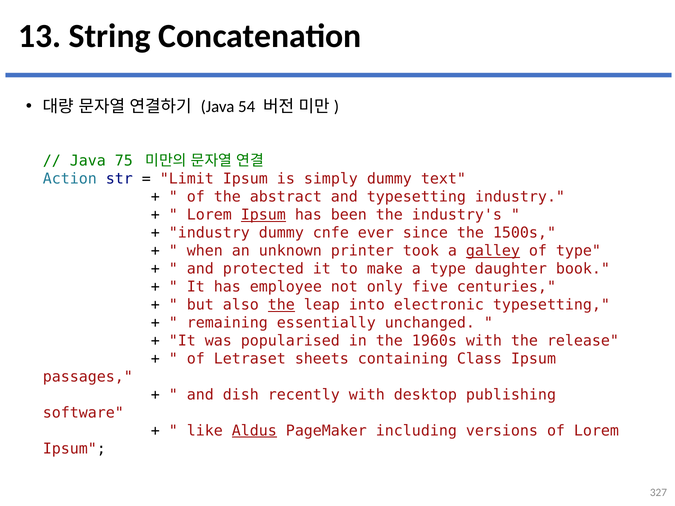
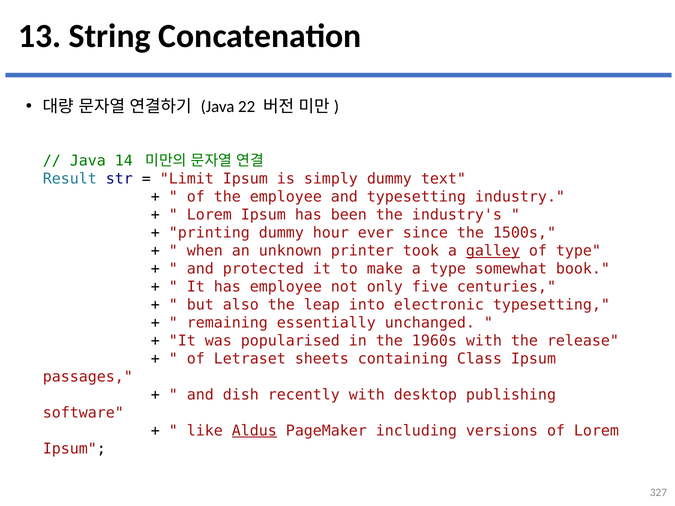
54: 54 -> 22 (247, 107)
75: 75 -> 14 (124, 161)
Action: Action -> Result (70, 179)
the abstract: abstract -> employee (286, 197)
Ipsum underline: present -> none (263, 215)
industry: industry -> printing (209, 233)
cnfe: cnfe -> hour (331, 233)
daughter: daughter -> somewhat (511, 269)
the underline: present -> none (281, 305)
